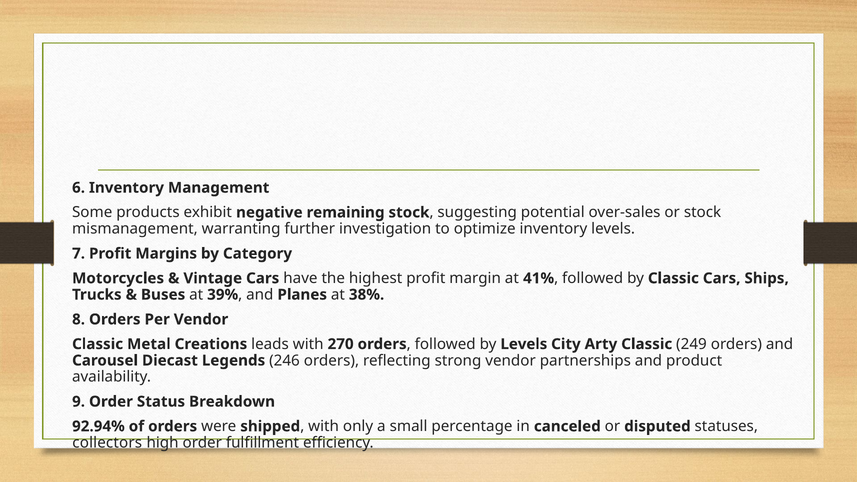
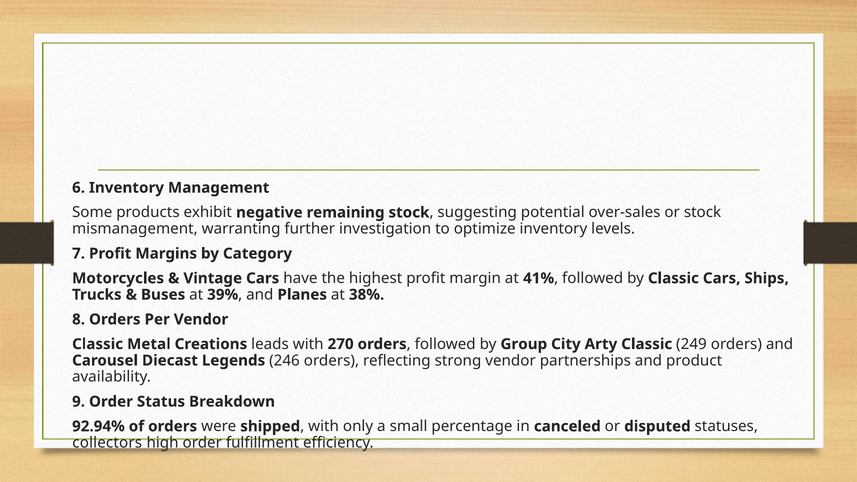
by Levels: Levels -> Group (524, 344)
